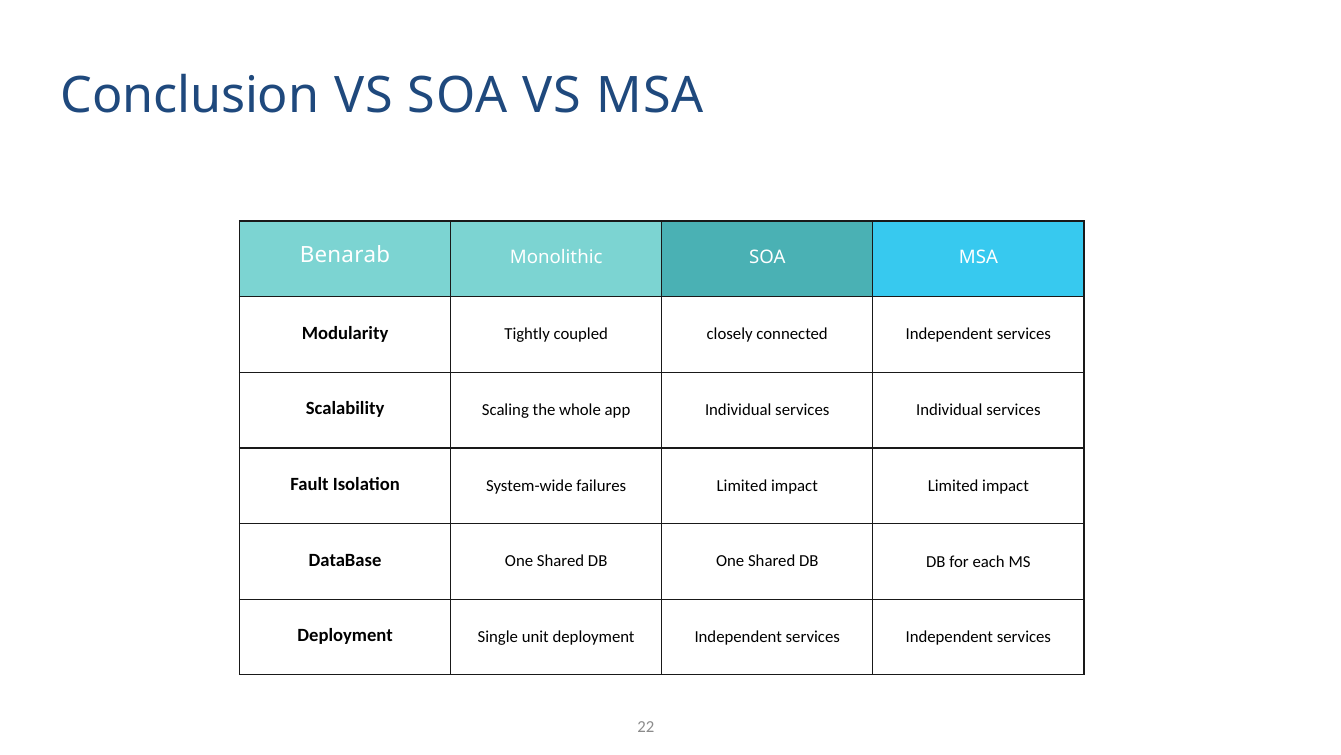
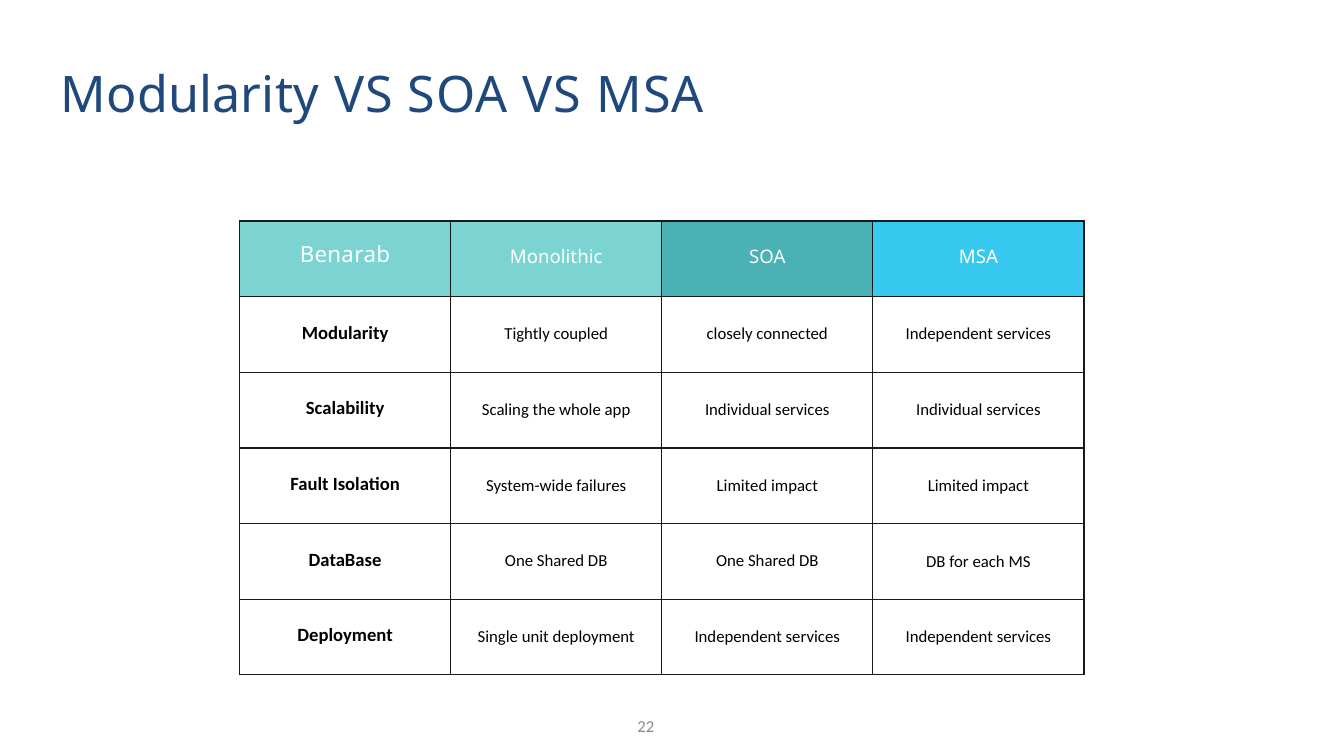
Conclusion: Conclusion -> Modularity (190, 96)
